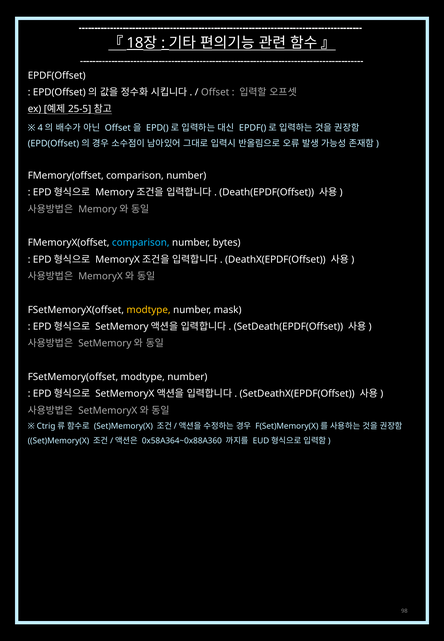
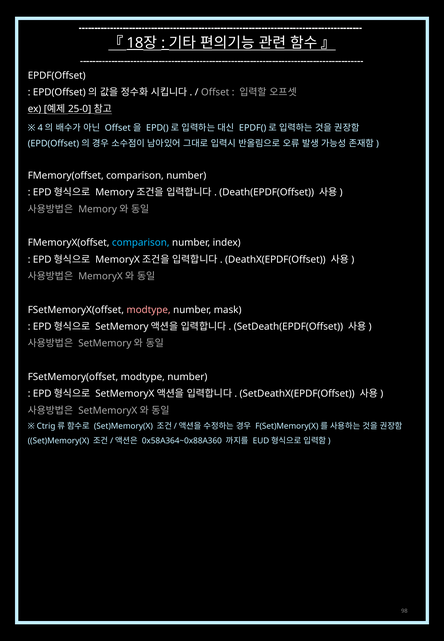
25-5: 25-5 -> 25-0 (80, 109)
bytes: bytes -> index (227, 243)
modtype colour: yellow -> pink (149, 310)
